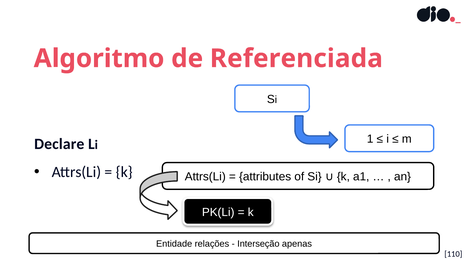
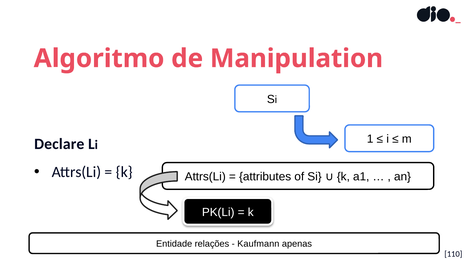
Referenciada: Referenciada -> Manipulation (296, 58)
Interseção: Interseção -> Kaufmann (258, 244)
